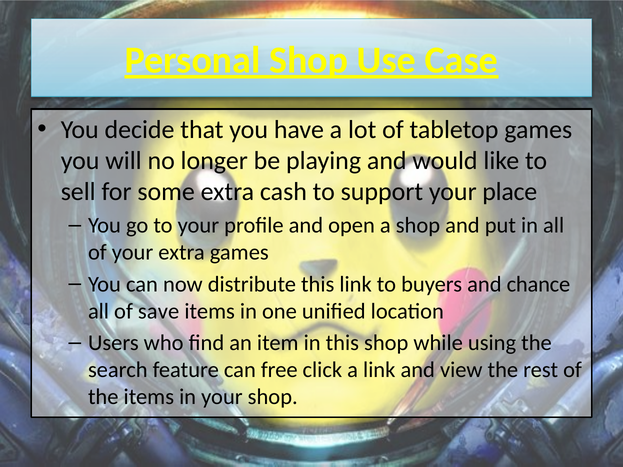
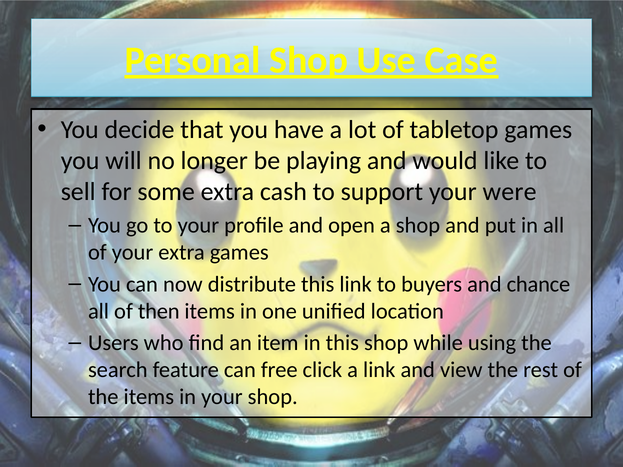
place: place -> were (510, 192)
save: save -> then (159, 311)
